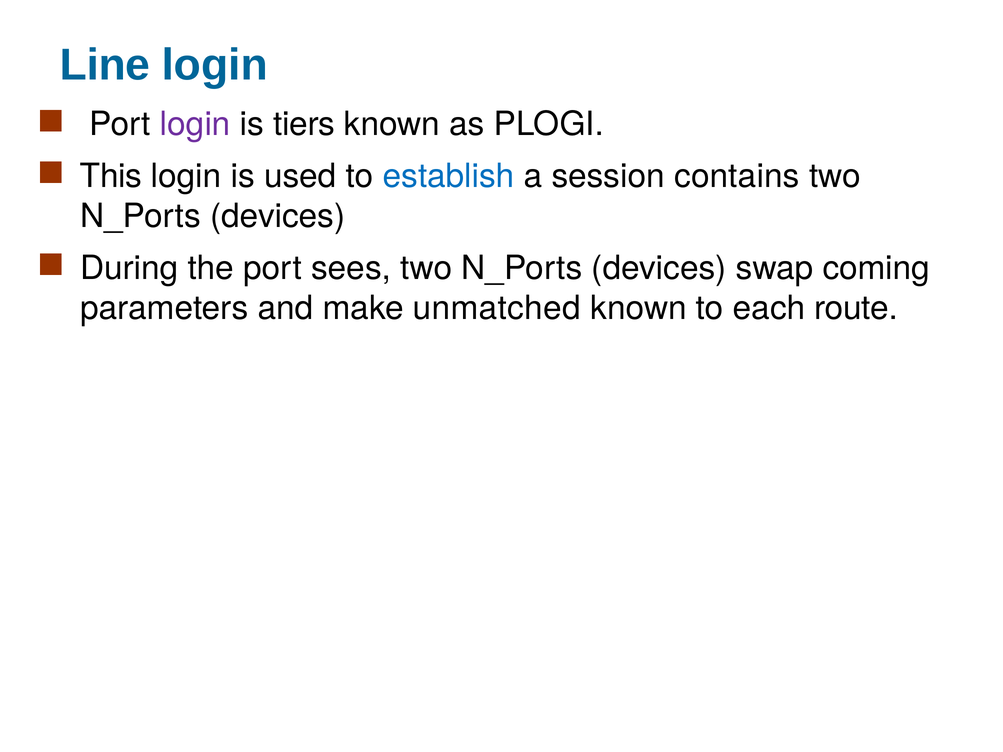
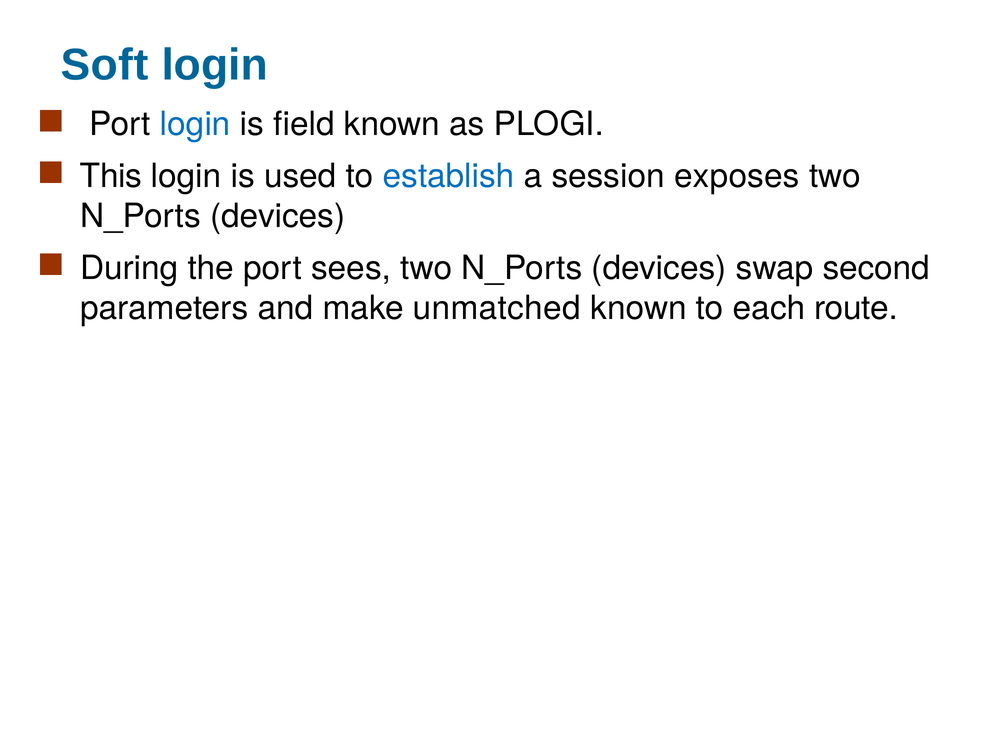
Line: Line -> Soft (105, 65)
login colour: purple -> blue (195, 124)
tiers: tiers -> field (304, 124)
contains: contains -> exposes (737, 176)
coming: coming -> second (876, 268)
